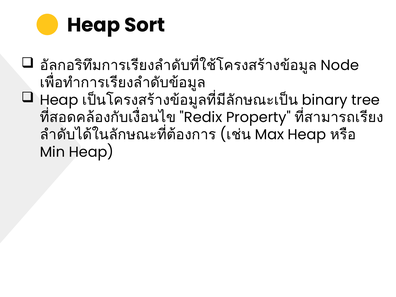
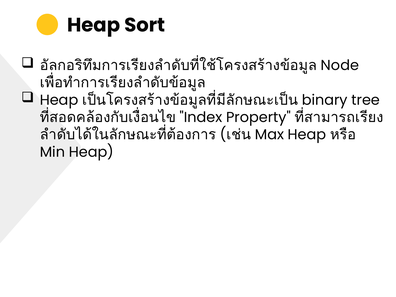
Redix: Redix -> Index (201, 117)
